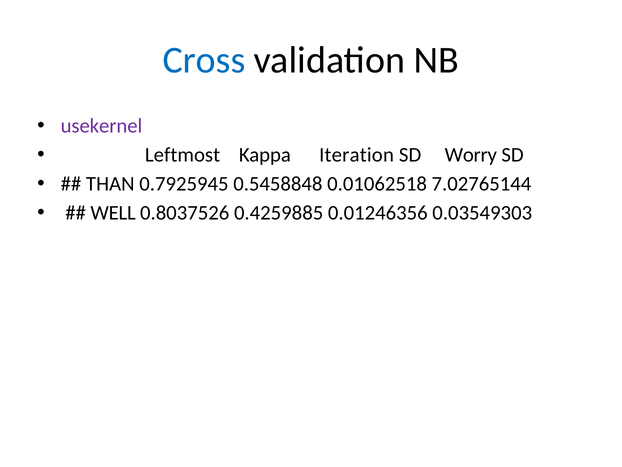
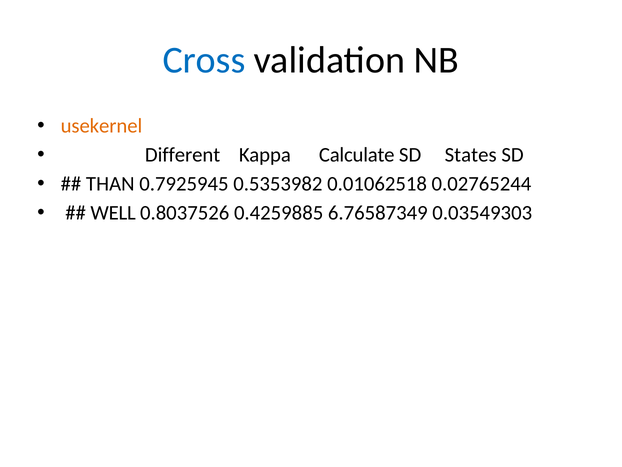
usekernel colour: purple -> orange (101, 126)
Leftmost: Leftmost -> Different (183, 155)
Iteration: Iteration -> Calculate (357, 155)
Worry: Worry -> States (471, 155)
0.5458848: 0.5458848 -> 0.5353982 (278, 184)
7.02765144: 7.02765144 -> 0.02765244 (481, 184)
0.01246356: 0.01246356 -> 6.76587349 (378, 213)
